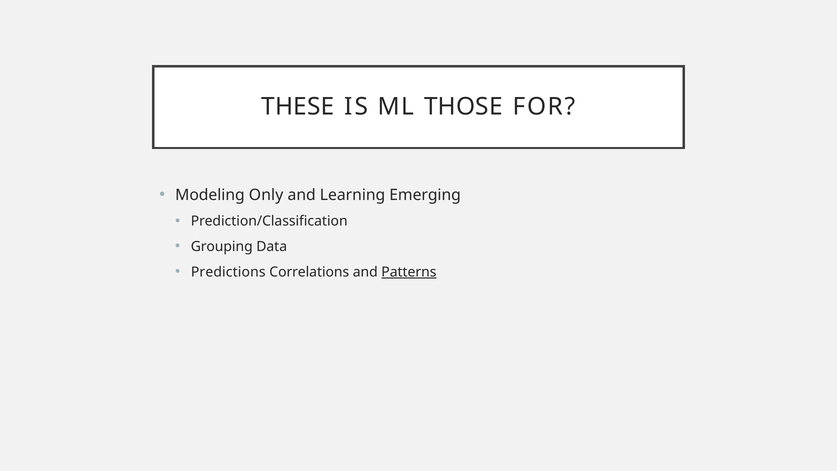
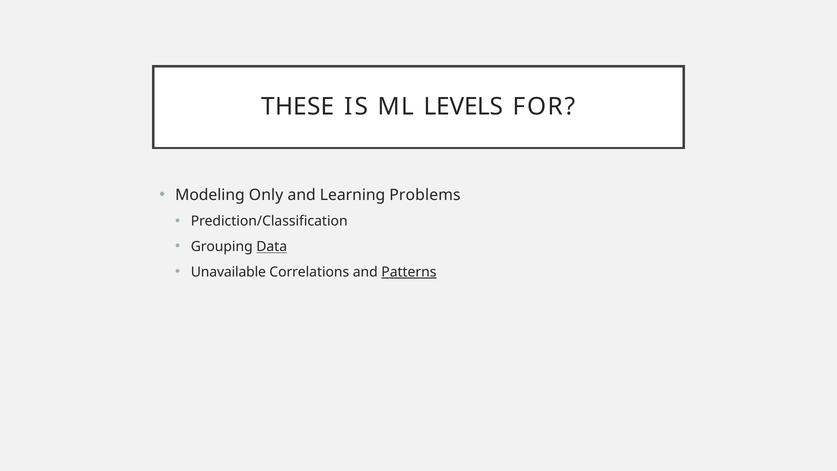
THOSE: THOSE -> LEVELS (464, 107)
Emerging: Emerging -> Problems (425, 195)
Data underline: none -> present (272, 247)
Predictions: Predictions -> Unavailable (228, 272)
